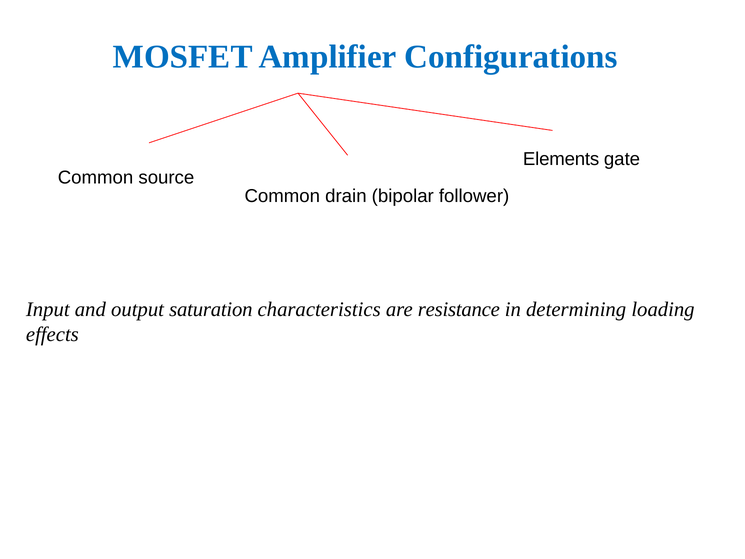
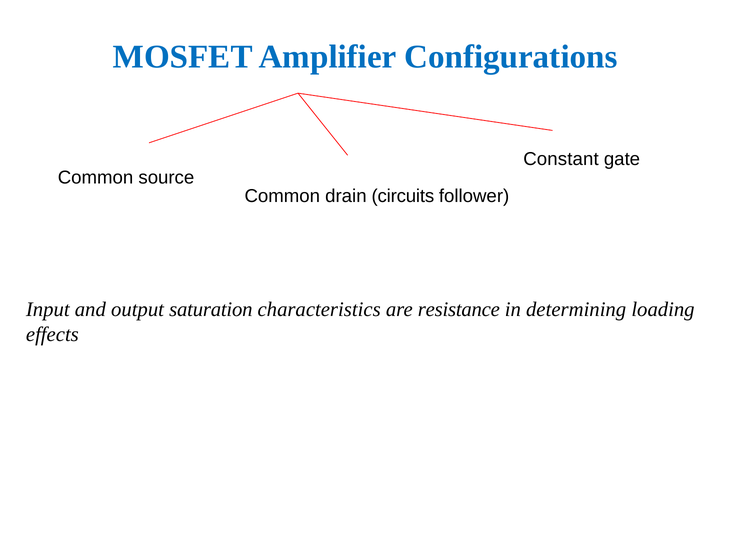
Elements: Elements -> Constant (561, 159)
bipolar: bipolar -> circuits (403, 196)
